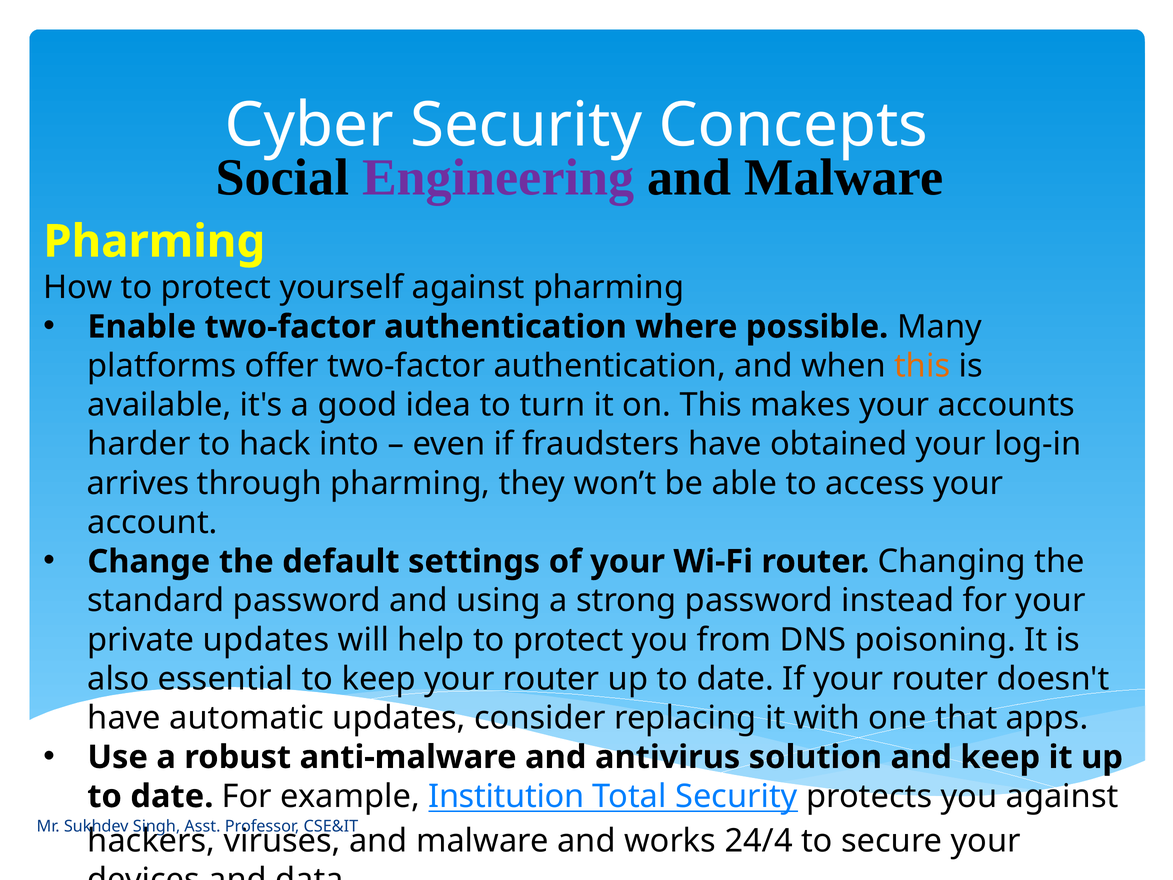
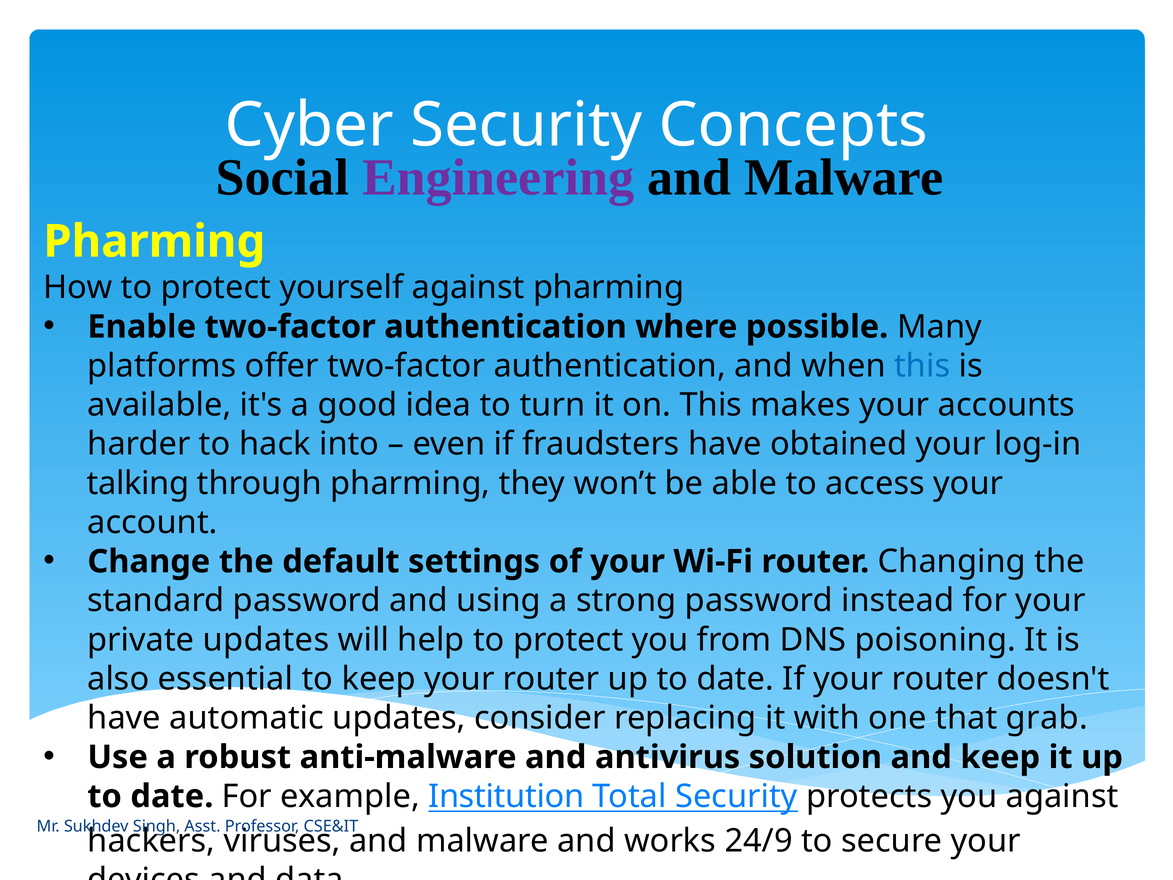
this colour: orange -> blue (922, 366)
arrives: arrives -> talking (138, 483)
apps: apps -> grab (1047, 718)
24/4: 24/4 -> 24/9 (759, 841)
